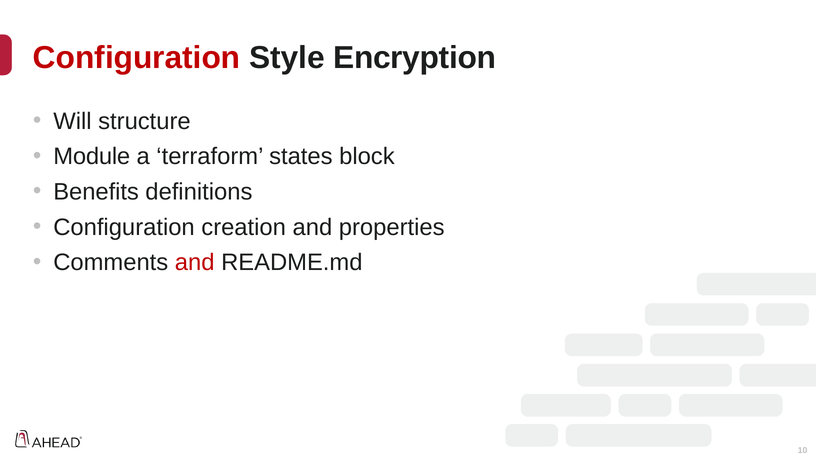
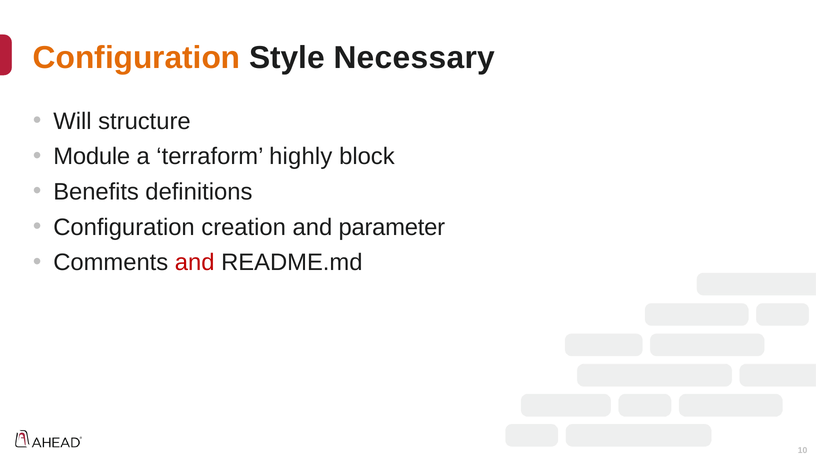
Configuration colour: red -> orange (137, 58)
Encryption: Encryption -> Necessary (414, 58)
states: states -> highly (301, 157)
properties: properties -> parameter (392, 227)
